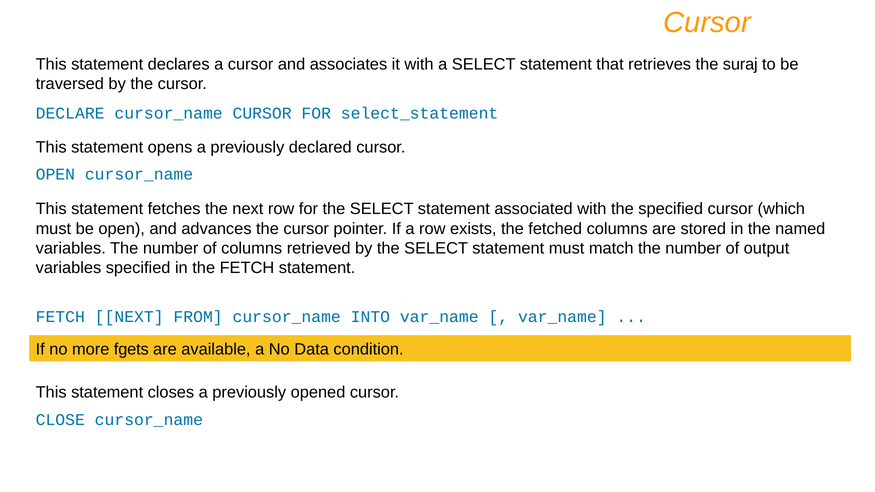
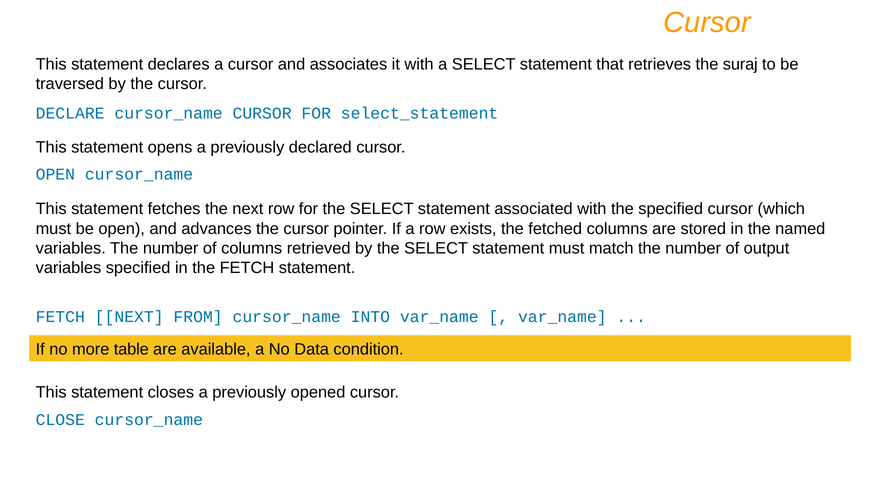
fgets: fgets -> table (131, 350)
